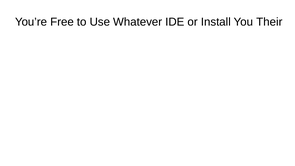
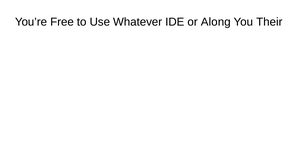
Install: Install -> Along (216, 22)
